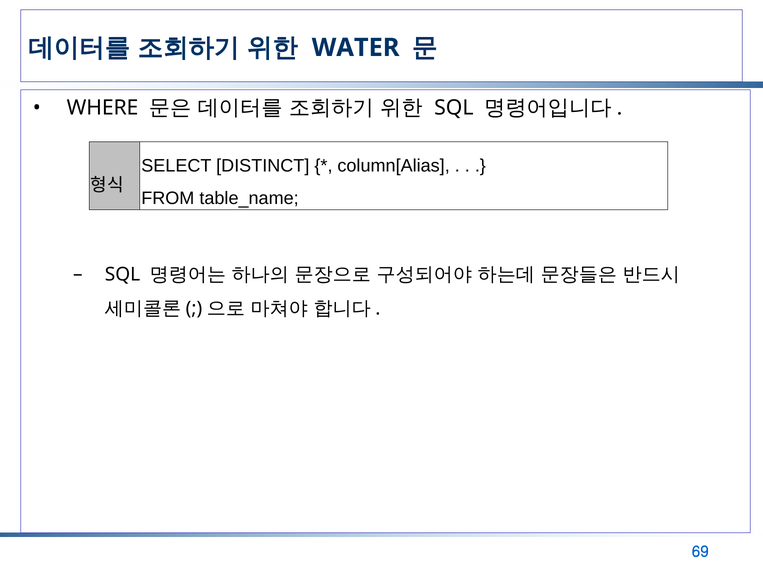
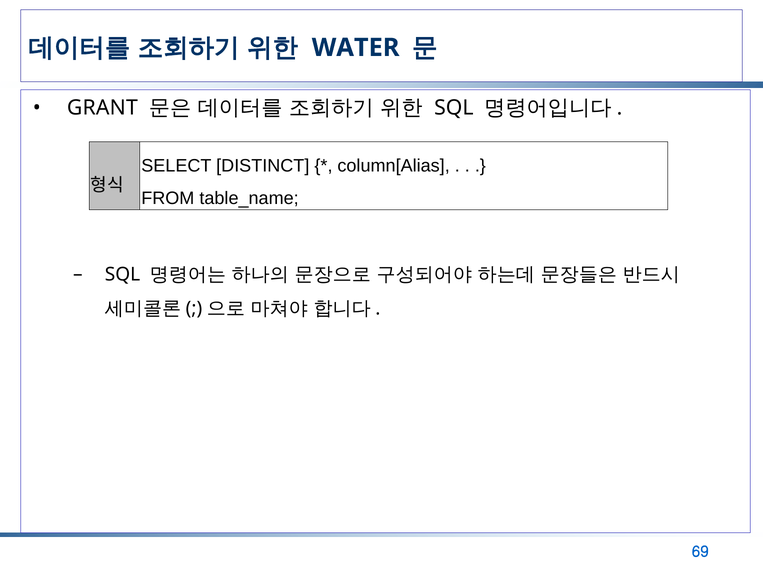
WHERE: WHERE -> GRANT (102, 108)
